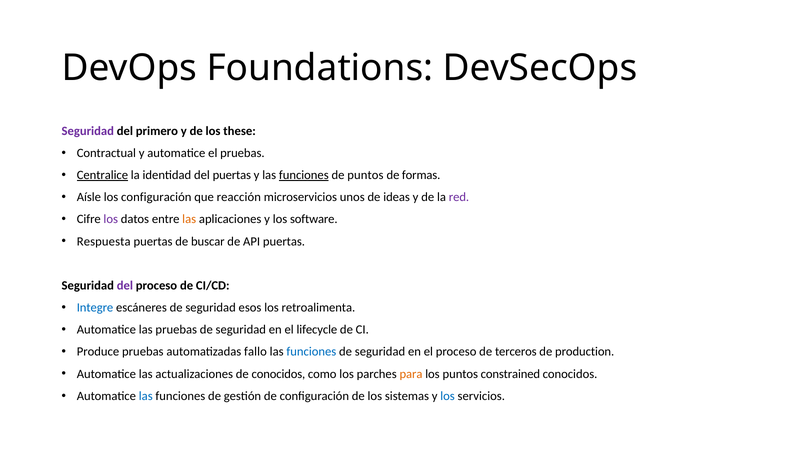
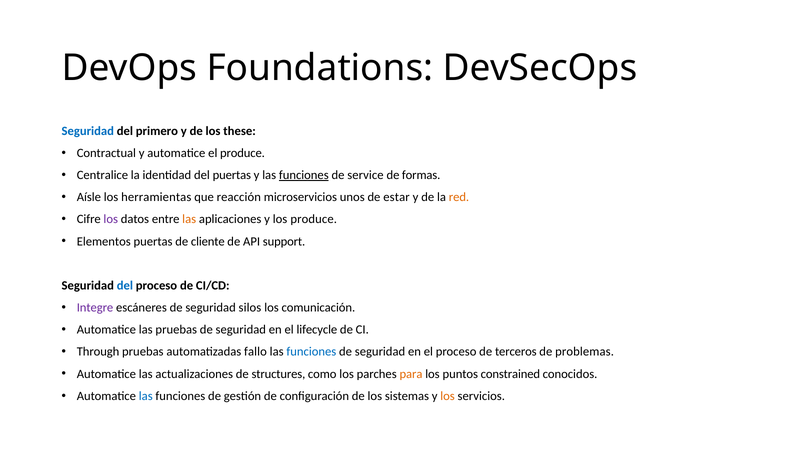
Seguridad colour: purple -> blue (88, 131)
el pruebas: pruebas -> produce (242, 153)
Centralice underline: present -> none (102, 175)
de puntos: puntos -> service (365, 175)
los configuración: configuración -> herramientas (156, 197)
ideas: ideas -> estar (397, 197)
red colour: purple -> orange (459, 197)
los software: software -> produce (314, 219)
Respuesta: Respuesta -> Elementos (104, 241)
buscar: buscar -> cliente (208, 241)
API puertas: puertas -> support (284, 241)
del colour: purple -> blue (125, 285)
Integre colour: blue -> purple (95, 307)
esos: esos -> silos (250, 307)
retroalimenta: retroalimenta -> comunicación (318, 307)
Produce: Produce -> Through (98, 351)
production: production -> problemas (585, 351)
de conocidos: conocidos -> structures (278, 373)
los colour: blue -> orange (448, 396)
